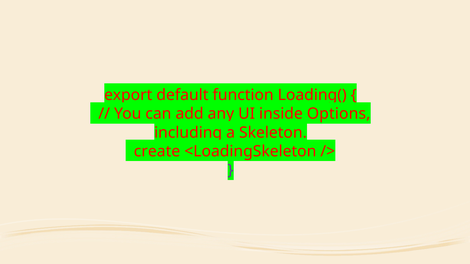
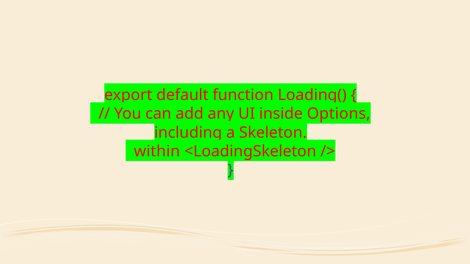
create: create -> within (157, 152)
